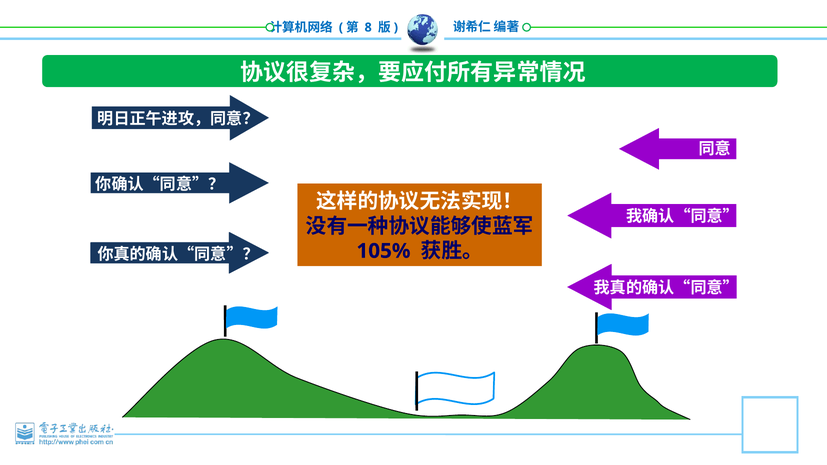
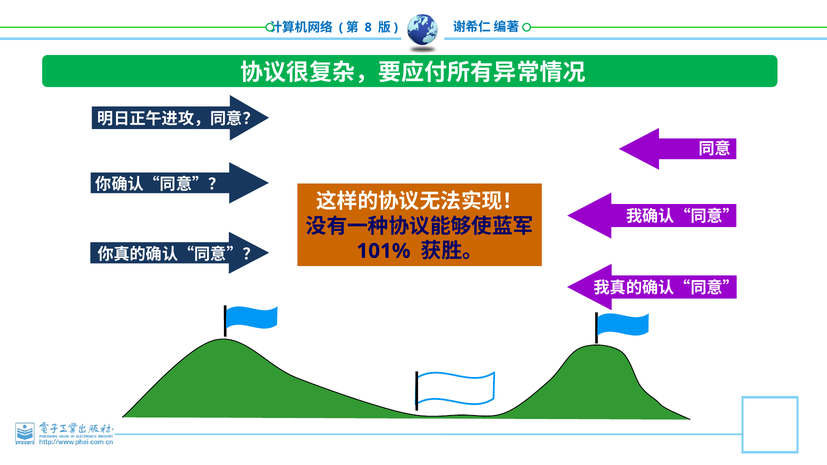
105%: 105% -> 101% (383, 251)
